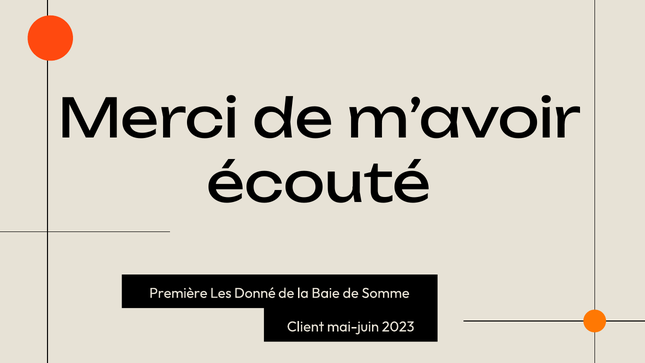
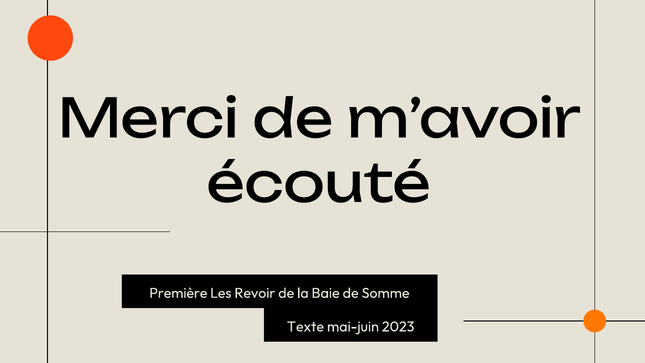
Donné: Donné -> Revoir (255, 293)
Client: Client -> Texte (305, 327)
